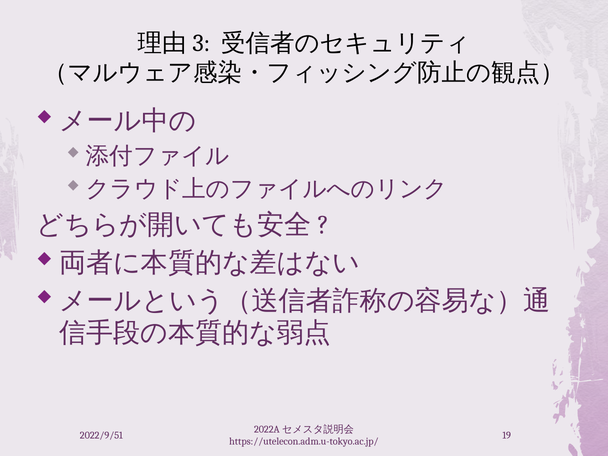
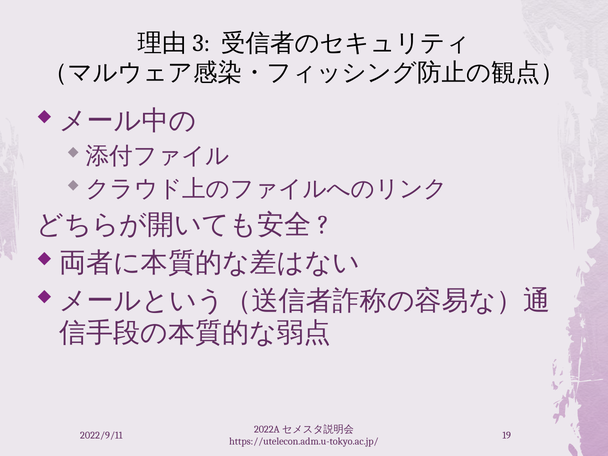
2022/9/51: 2022/9/51 -> 2022/9/11 (101, 435)
